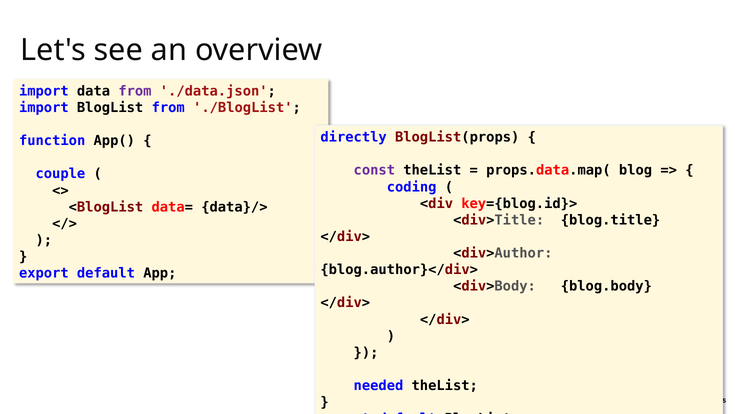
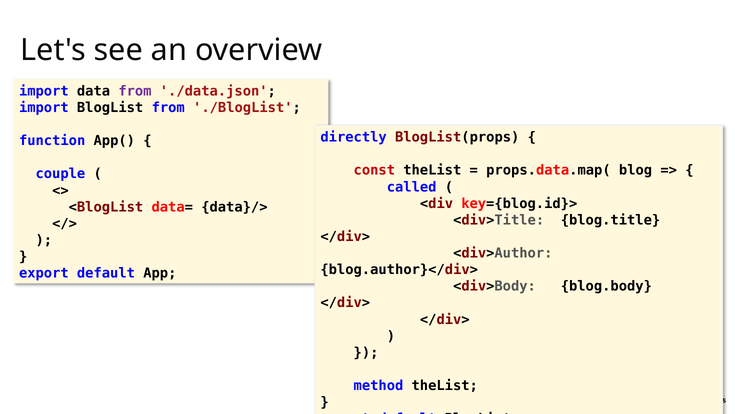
const colour: purple -> red (374, 170)
coding: coding -> called (412, 187)
needed: needed -> method (378, 385)
